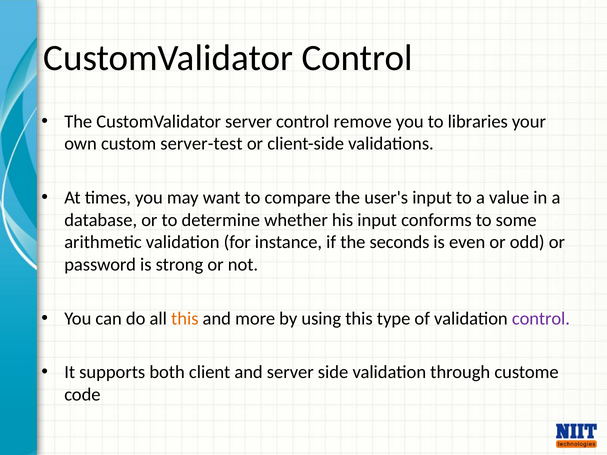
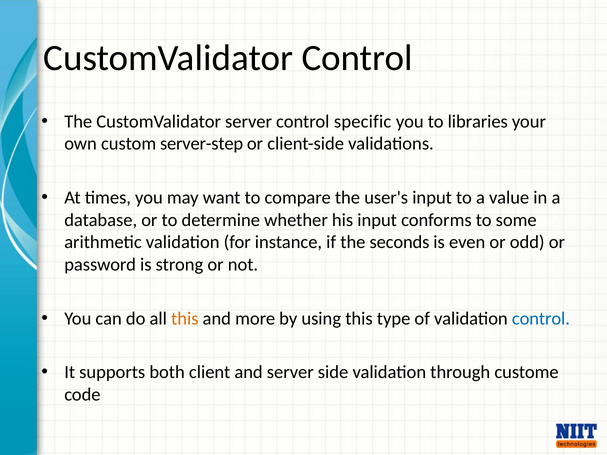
remove: remove -> specific (363, 122)
server-test: server-test -> server-step (202, 144)
control colour: purple -> blue (541, 319)
